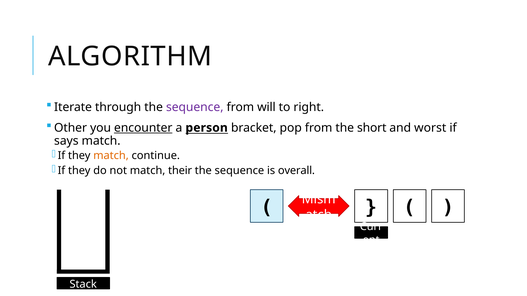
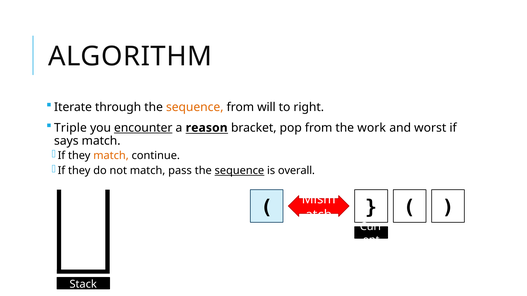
sequence colour: purple -> orange (195, 107)
Other: Other -> Triple (70, 128)
person: person -> reason (207, 128)
short: short -> work (372, 128)
their: their -> pass (180, 171)
sequence underline: none -> present (239, 171)
